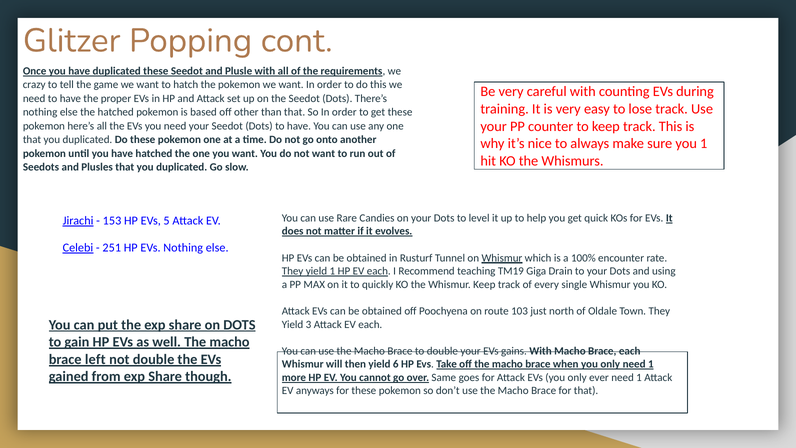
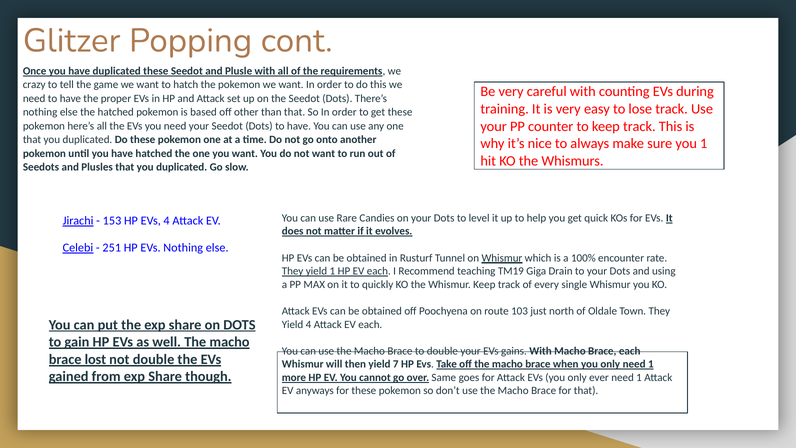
EVs 5: 5 -> 4 (167, 221)
Yield 3: 3 -> 4 (308, 324)
left: left -> lost (95, 359)
6: 6 -> 7 (396, 364)
